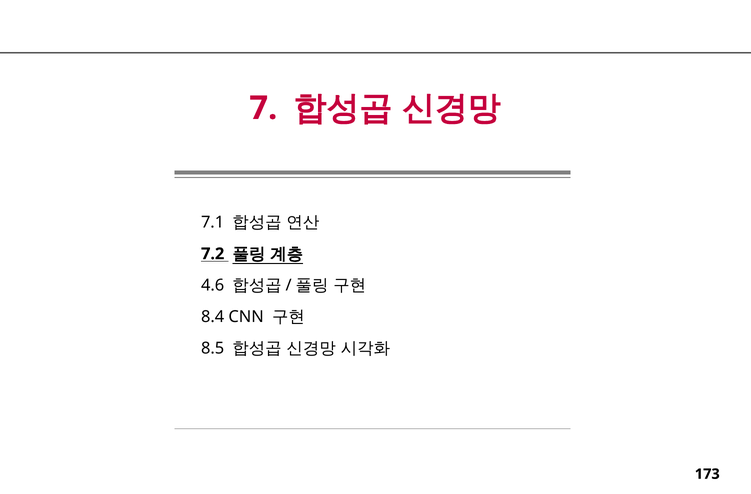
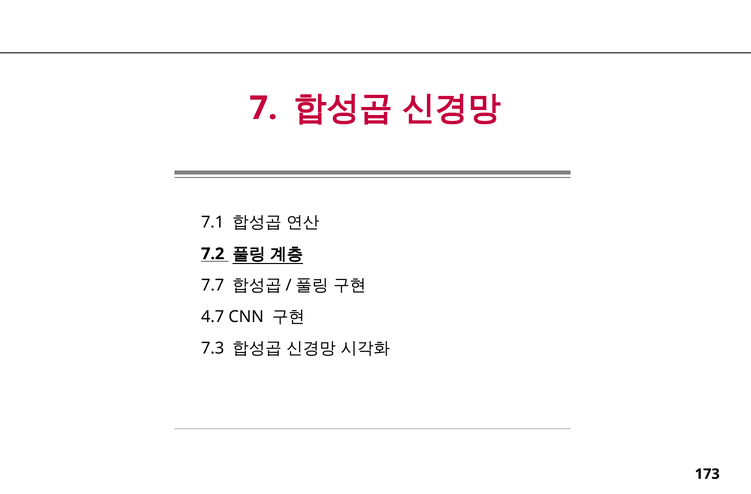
4.6: 4.6 -> 7.7 (213, 285)
8.4: 8.4 -> 4.7 (213, 316)
8.5: 8.5 -> 7.3 (213, 348)
